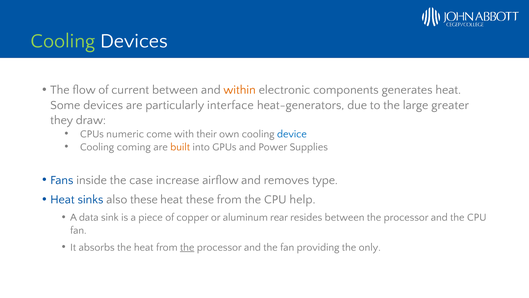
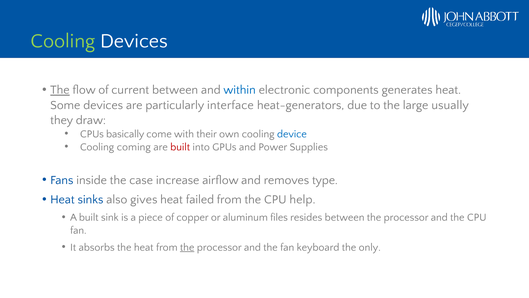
The underline: none -> present (60, 90)
within colour: orange -> blue (240, 90)
greater: greater -> usually (450, 105)
numeric: numeric -> basically (125, 134)
built colour: orange -> red (180, 147)
also these: these -> gives (144, 199)
heat these: these -> failed (200, 199)
A data: data -> built (89, 217)
rear: rear -> files (279, 217)
providing: providing -> keyboard (318, 247)
